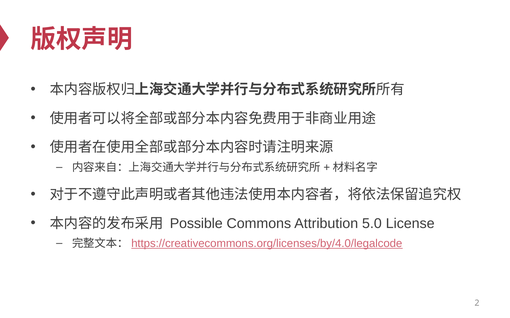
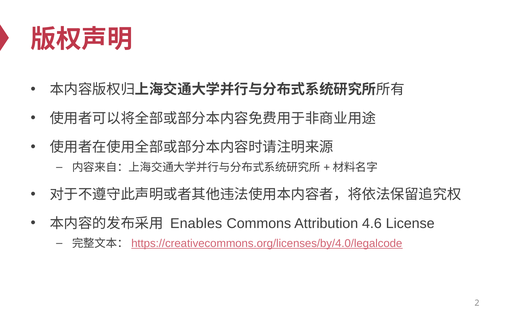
Possible: Possible -> Enables (196, 224)
5.0: 5.0 -> 4.6 (372, 224)
